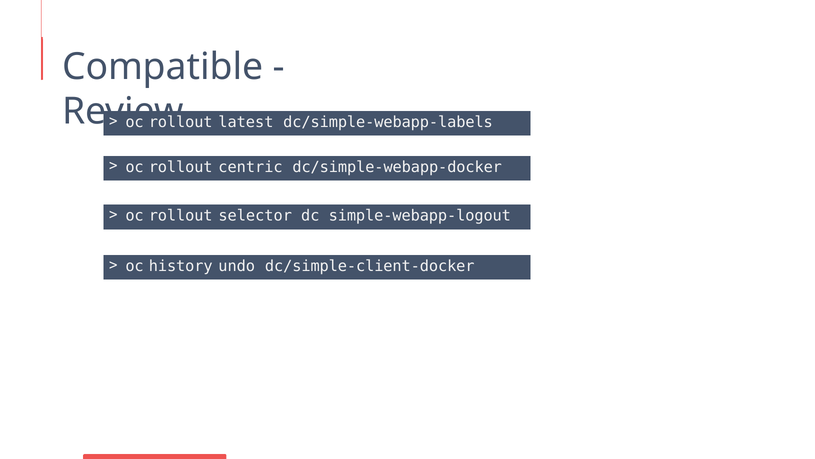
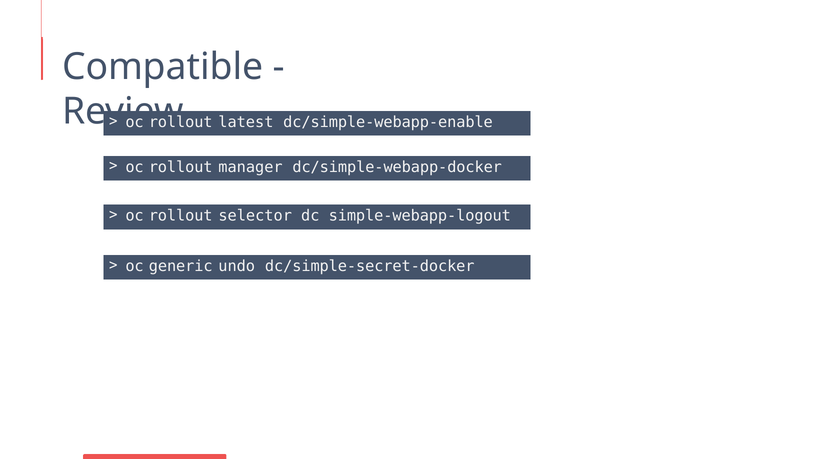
dc/simple-webapp-labels: dc/simple-webapp-labels -> dc/simple-webapp-enable (388, 122)
centric: centric -> manager (251, 167)
history: history -> generic (181, 266)
dc/simple-client-docker: dc/simple-client-docker -> dc/simple-secret-docker (370, 266)
